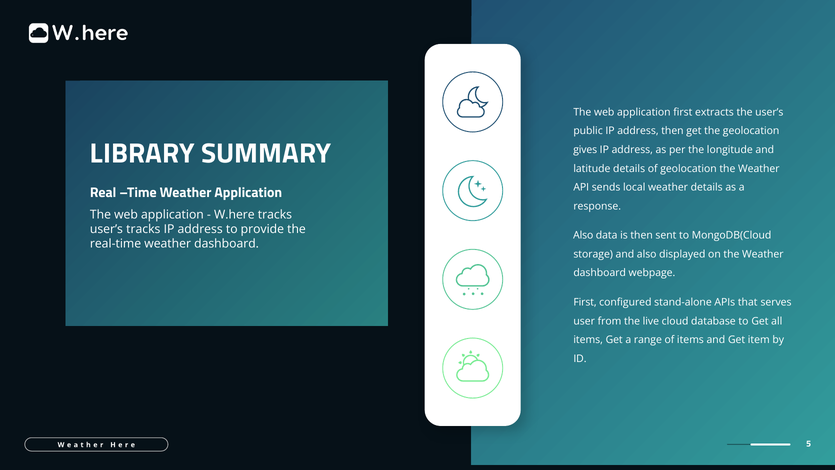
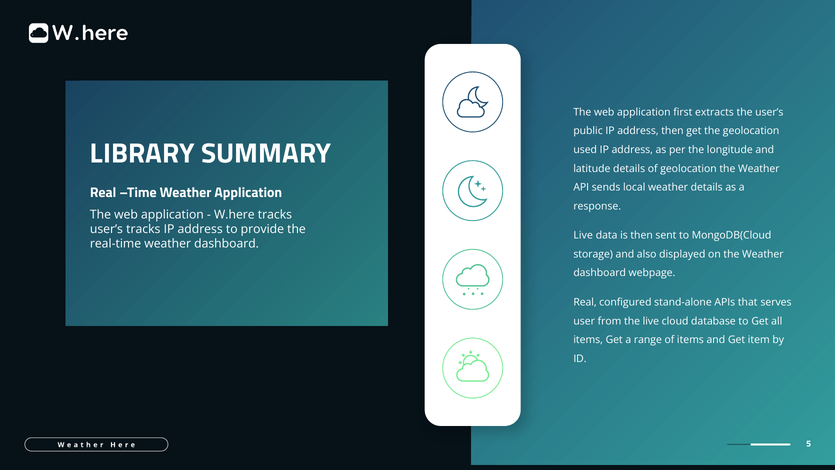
gives: gives -> used (585, 150)
Also: Also -> Live (583, 235)
First: First -> Real (585, 302)
